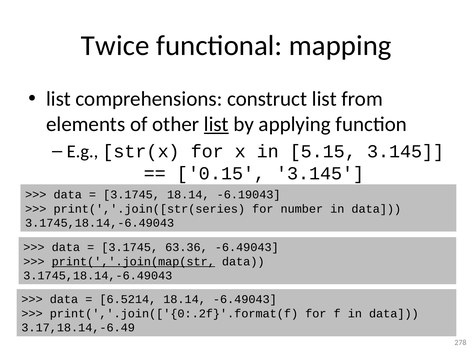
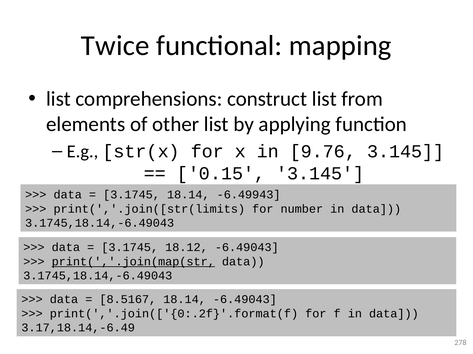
list underline: present -> none (216, 124)
5.15: 5.15 -> 9.76 (323, 152)
-6.19043: -6.19043 -> -6.49943 (249, 195)
print(','.join([str(series: print(','.join([str(series -> print(','.join([str(limits (149, 209)
63.36: 63.36 -> 18.12 (186, 248)
6.5214: 6.5214 -> 8.5167 (128, 300)
